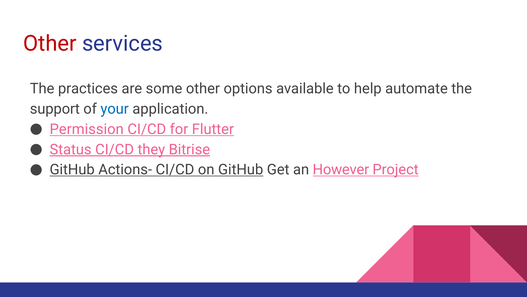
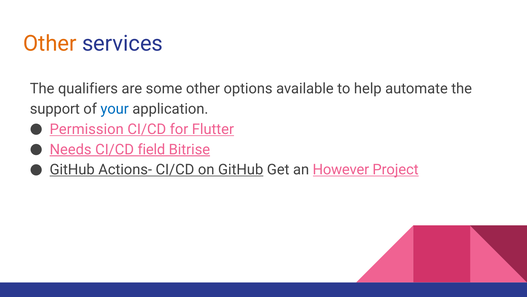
Other colour: red -> orange (50, 44)
practices: practices -> qualifiers (88, 89)
Status: Status -> Needs (71, 149)
they: they -> field (151, 149)
